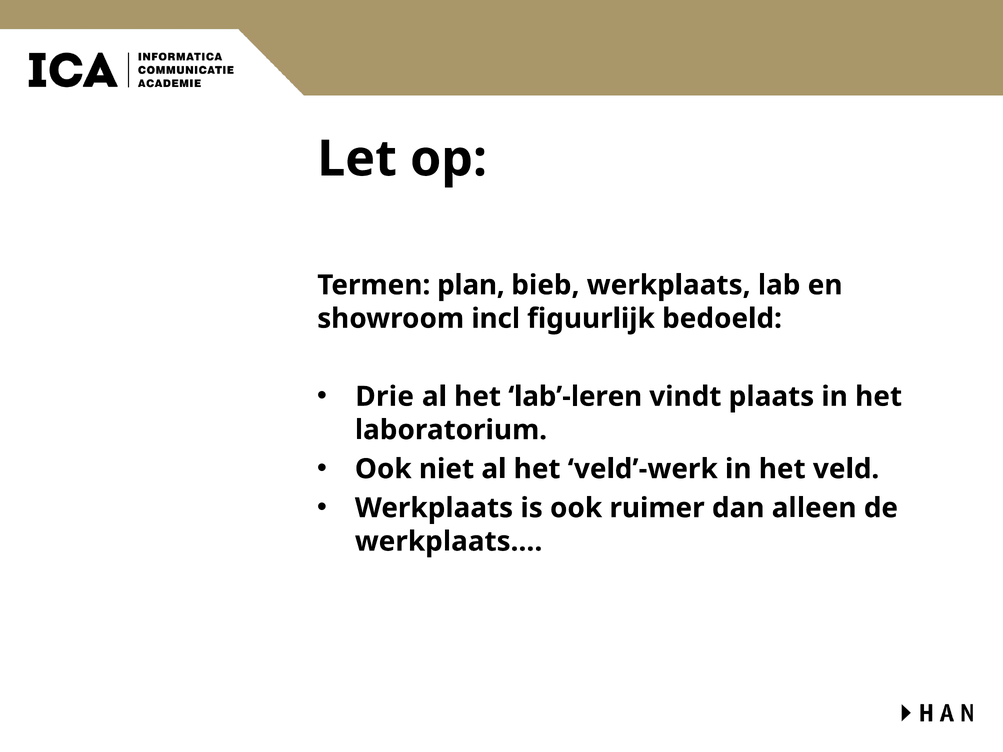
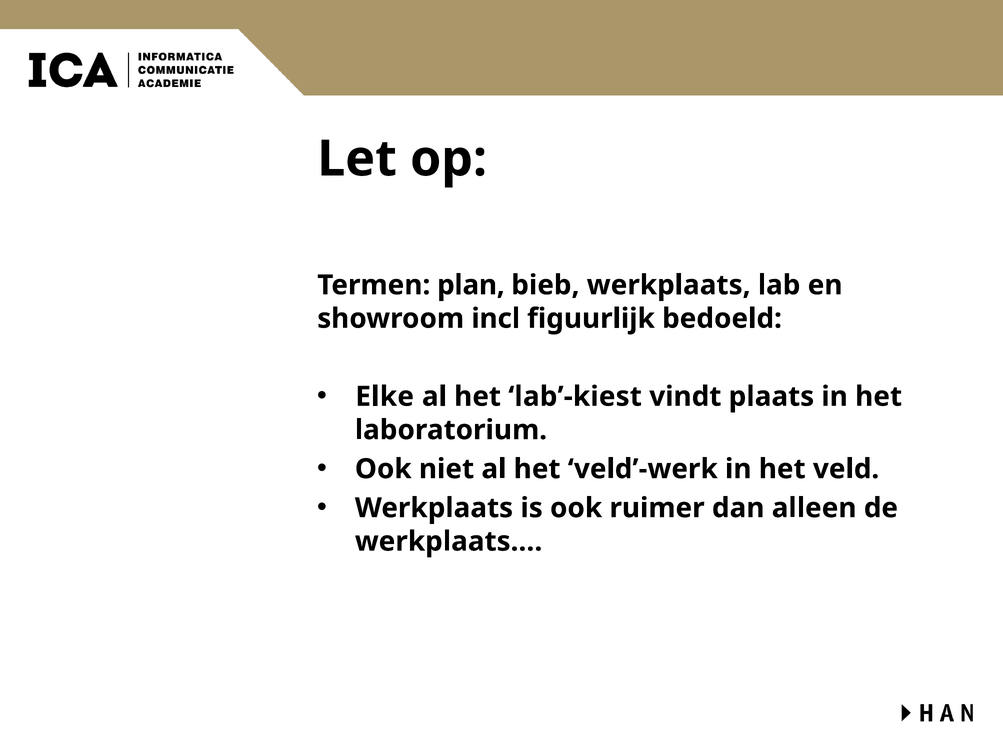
Drie: Drie -> Elke (385, 397)
lab’-leren: lab’-leren -> lab’-kiest (575, 397)
